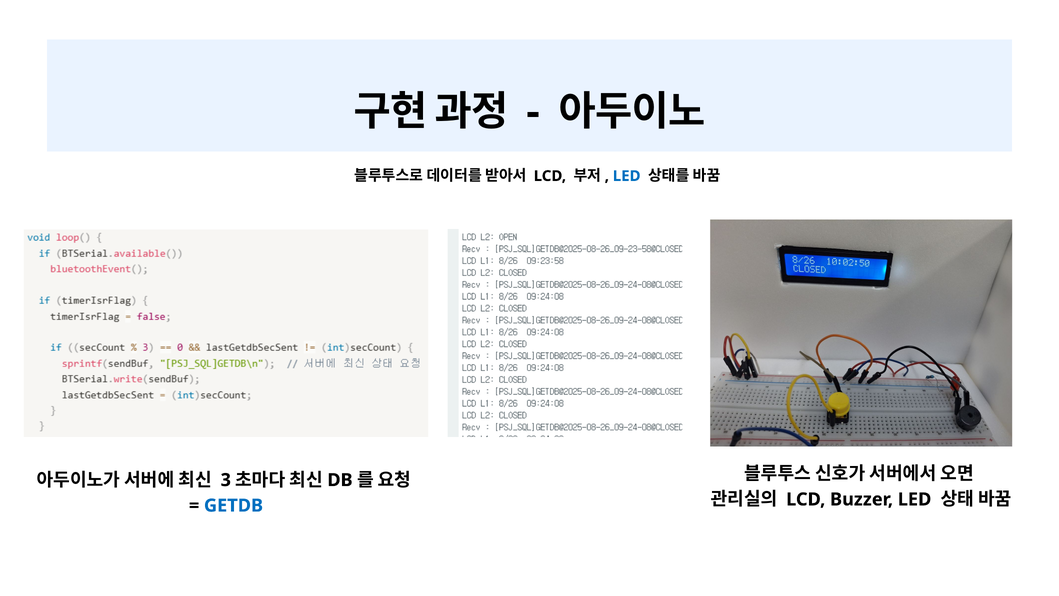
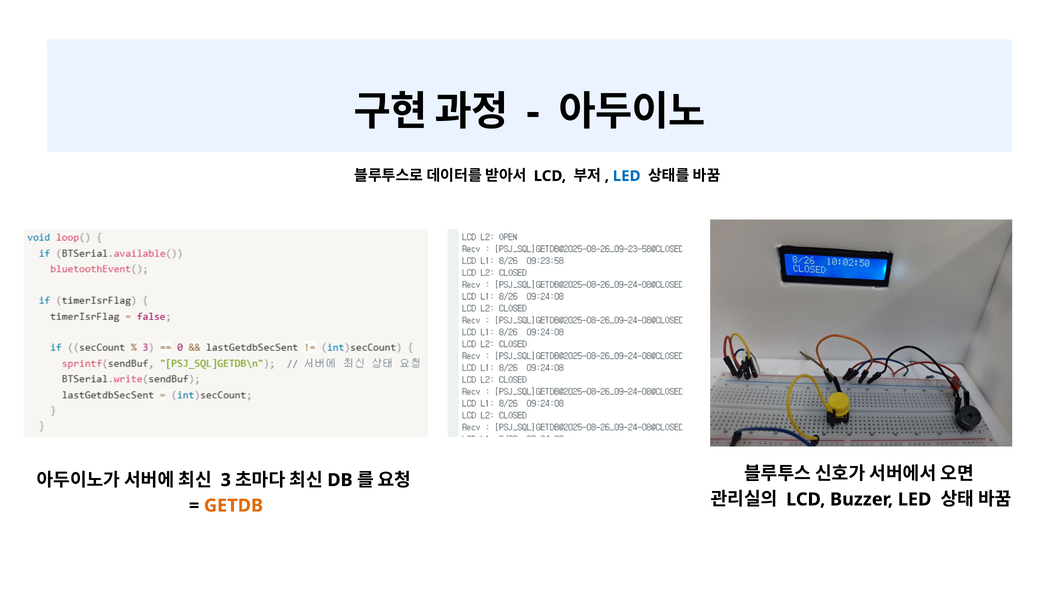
GETDB colour: blue -> orange (234, 505)
